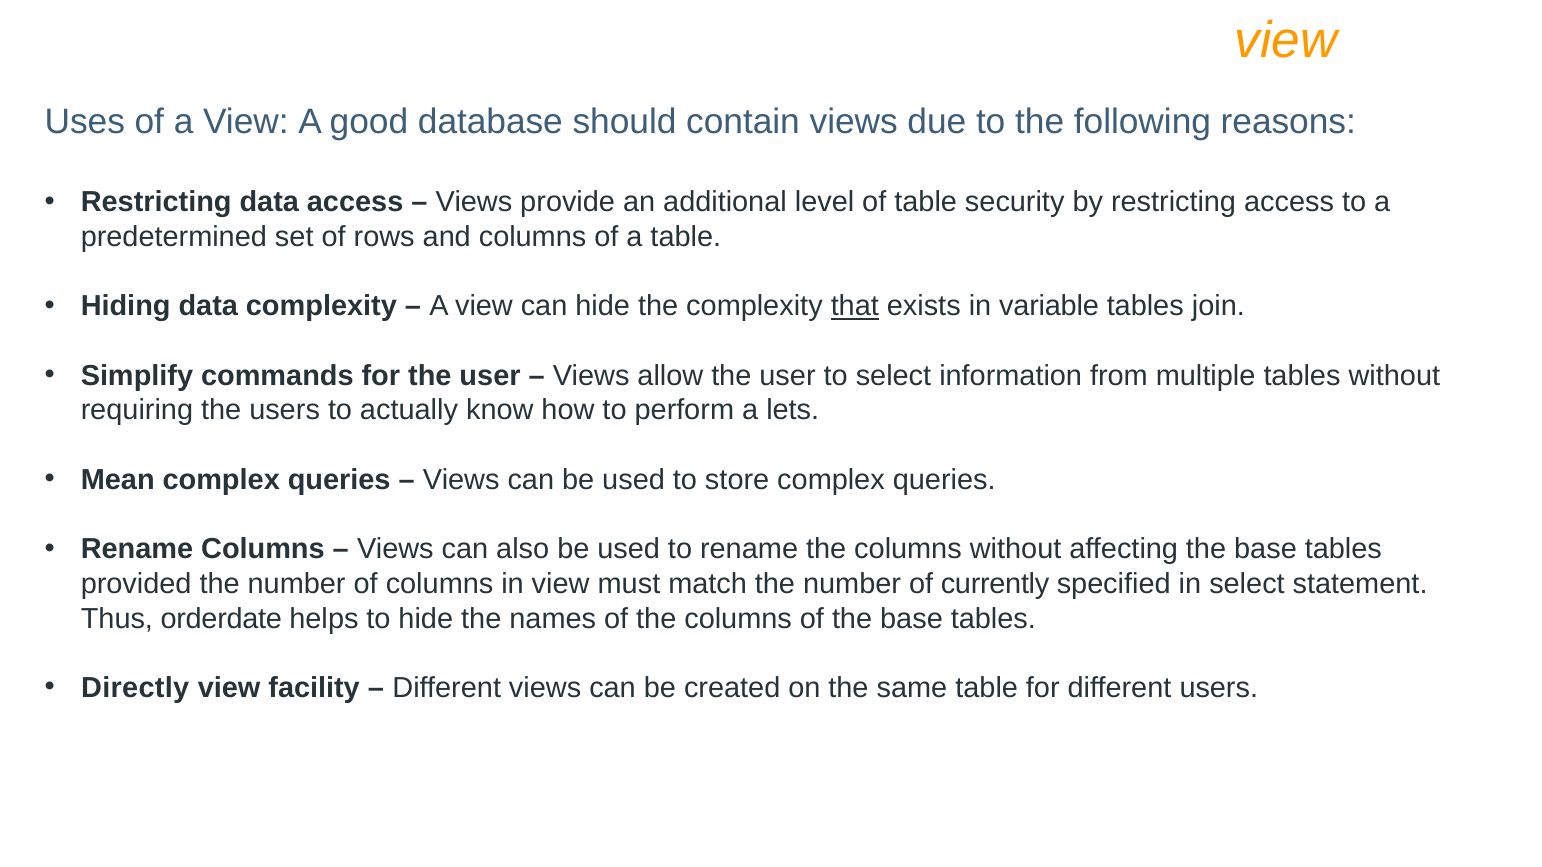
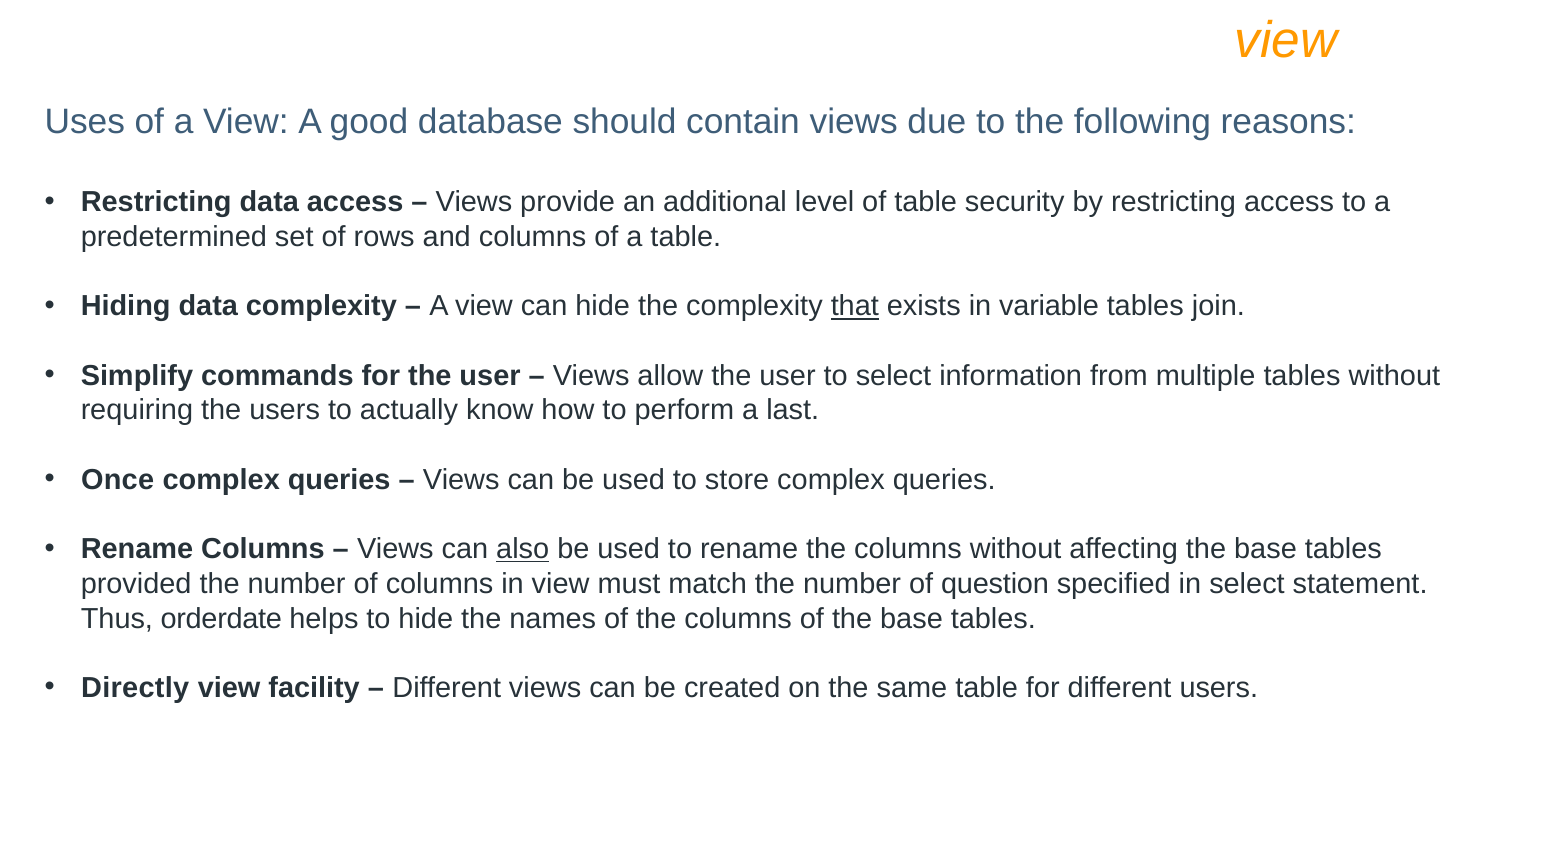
lets: lets -> last (793, 411)
Mean: Mean -> Once (118, 480)
also underline: none -> present (523, 549)
currently: currently -> question (995, 584)
